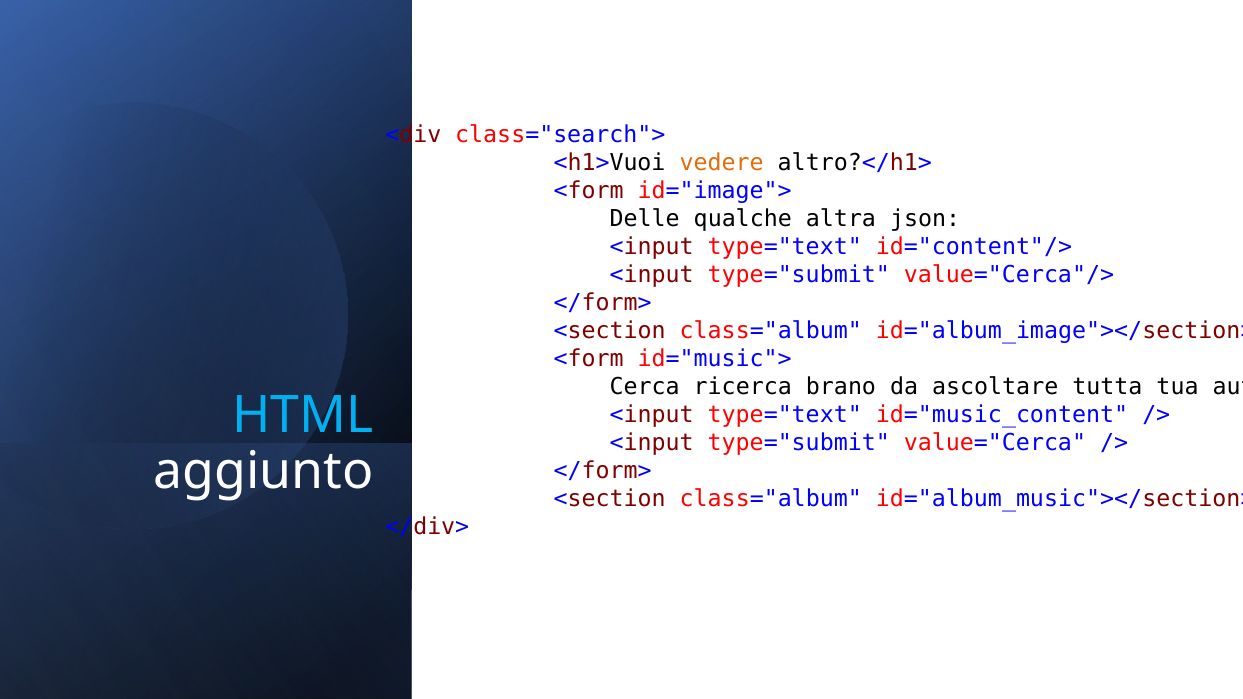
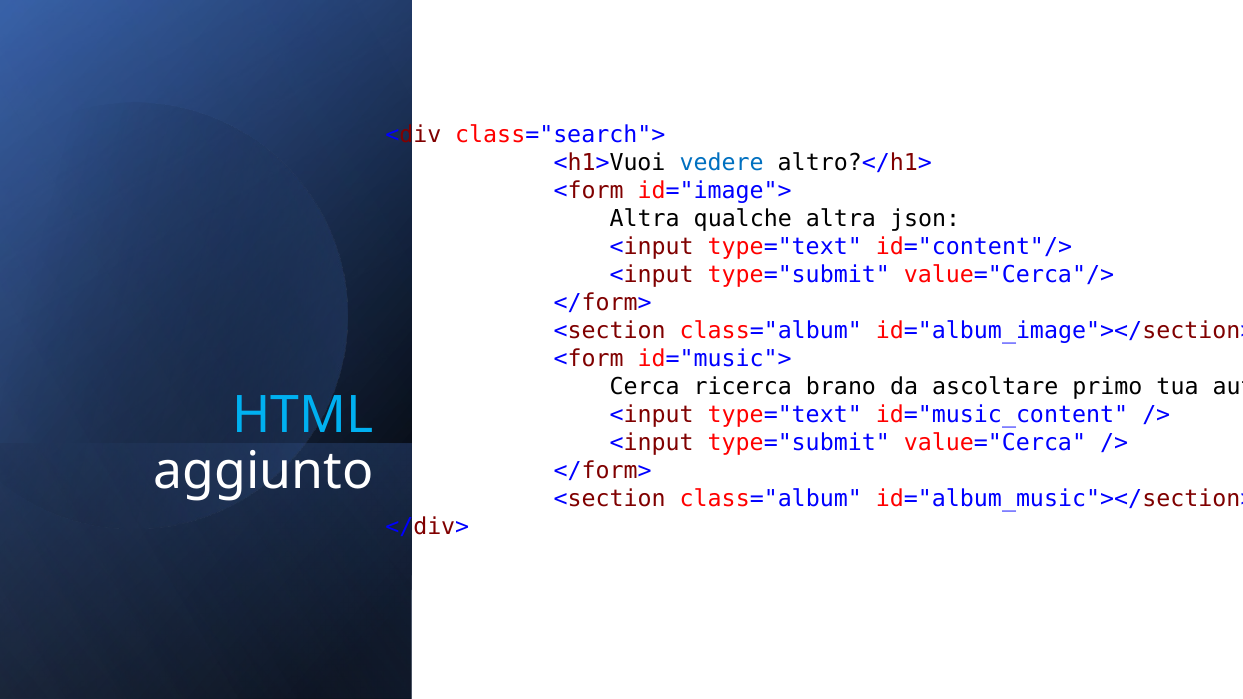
vedere colour: orange -> blue (722, 163)
Delle: Delle -> Altra (645, 219)
tutta: tutta -> primo (1107, 387)
